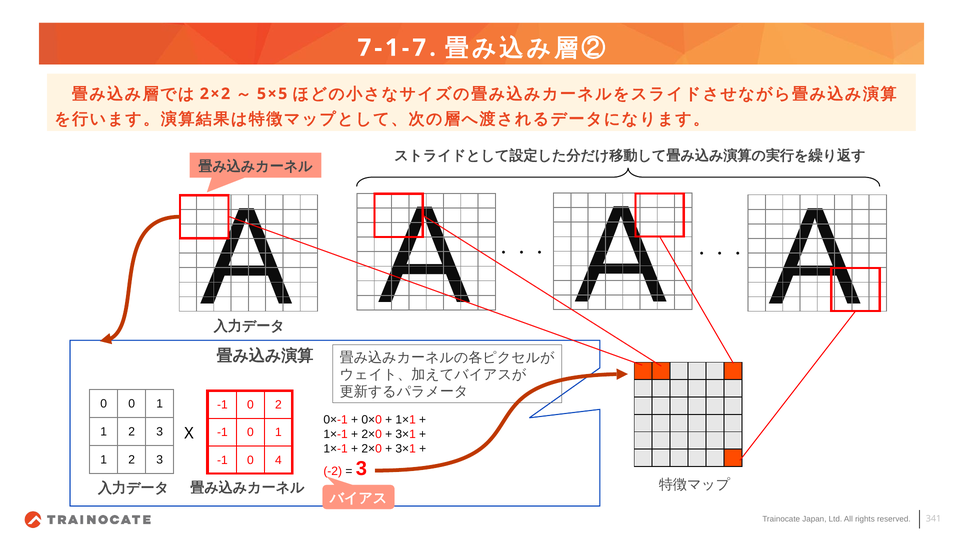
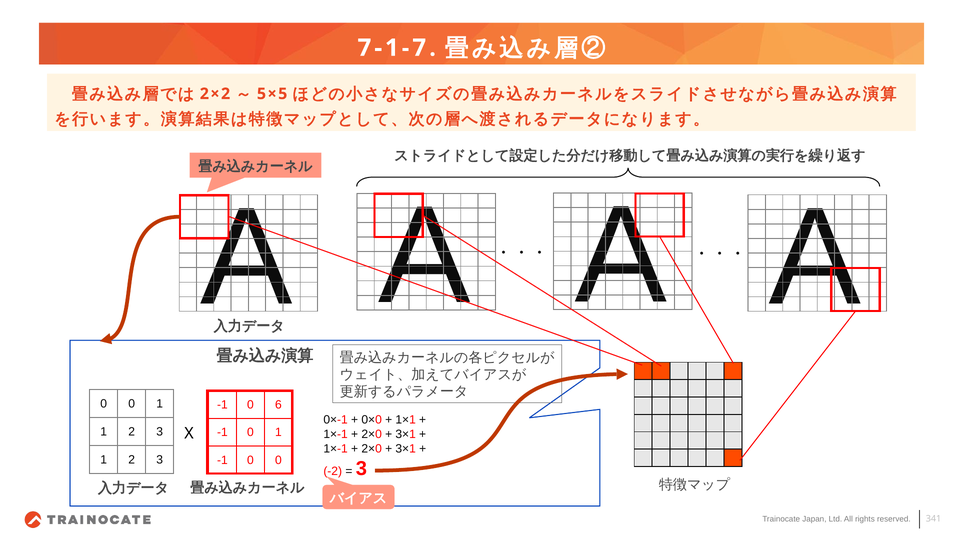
0 2: 2 -> 6 (278, 405)
-1 0 4: 4 -> 0 (278, 460)
